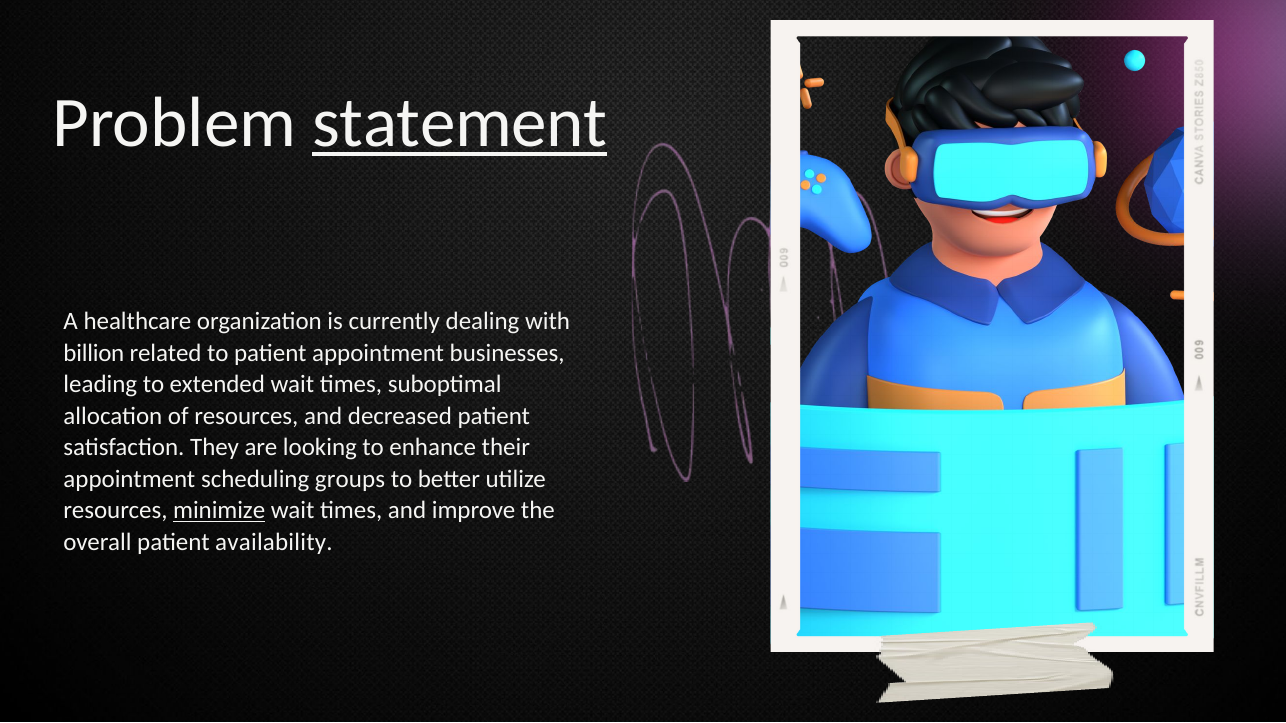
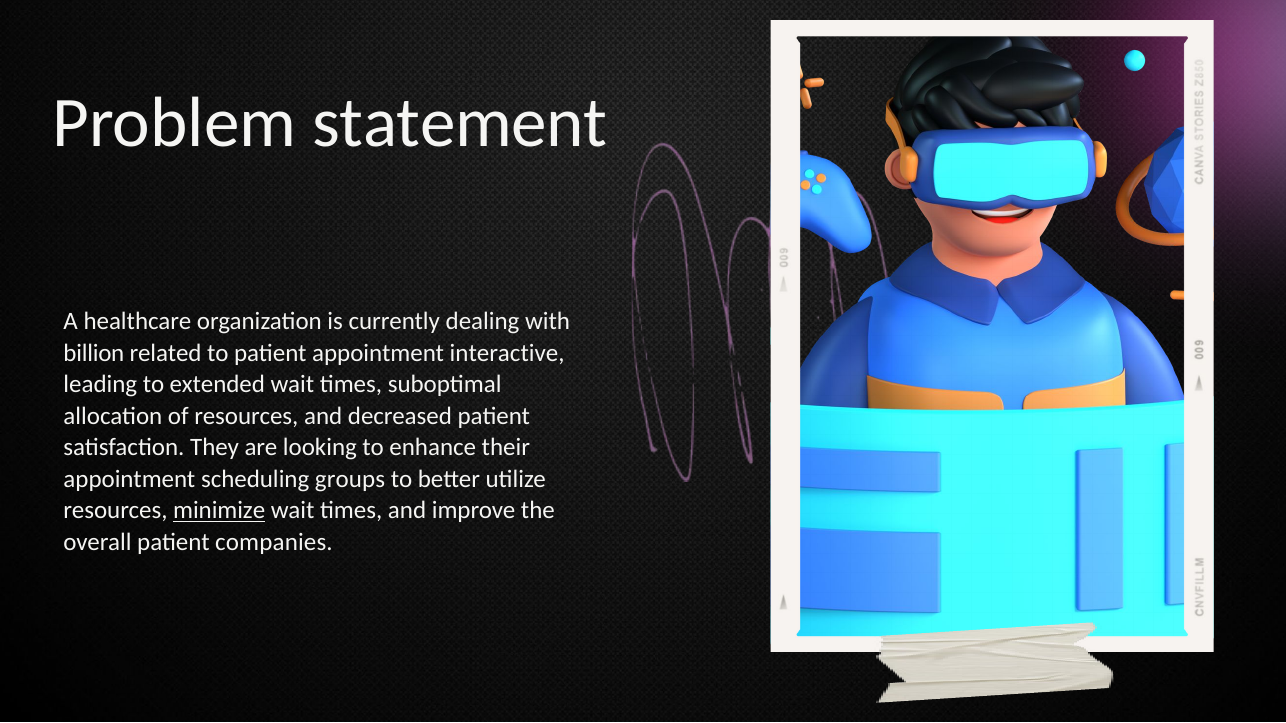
statement underline: present -> none (460, 123)
businesses: businesses -> interactive (507, 353)
availability: availability -> companies (274, 542)
